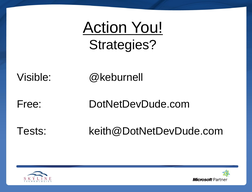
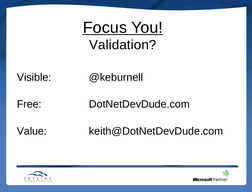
Action: Action -> Focus (105, 28)
Strategies: Strategies -> Validation (123, 45)
Tests: Tests -> Value (32, 131)
